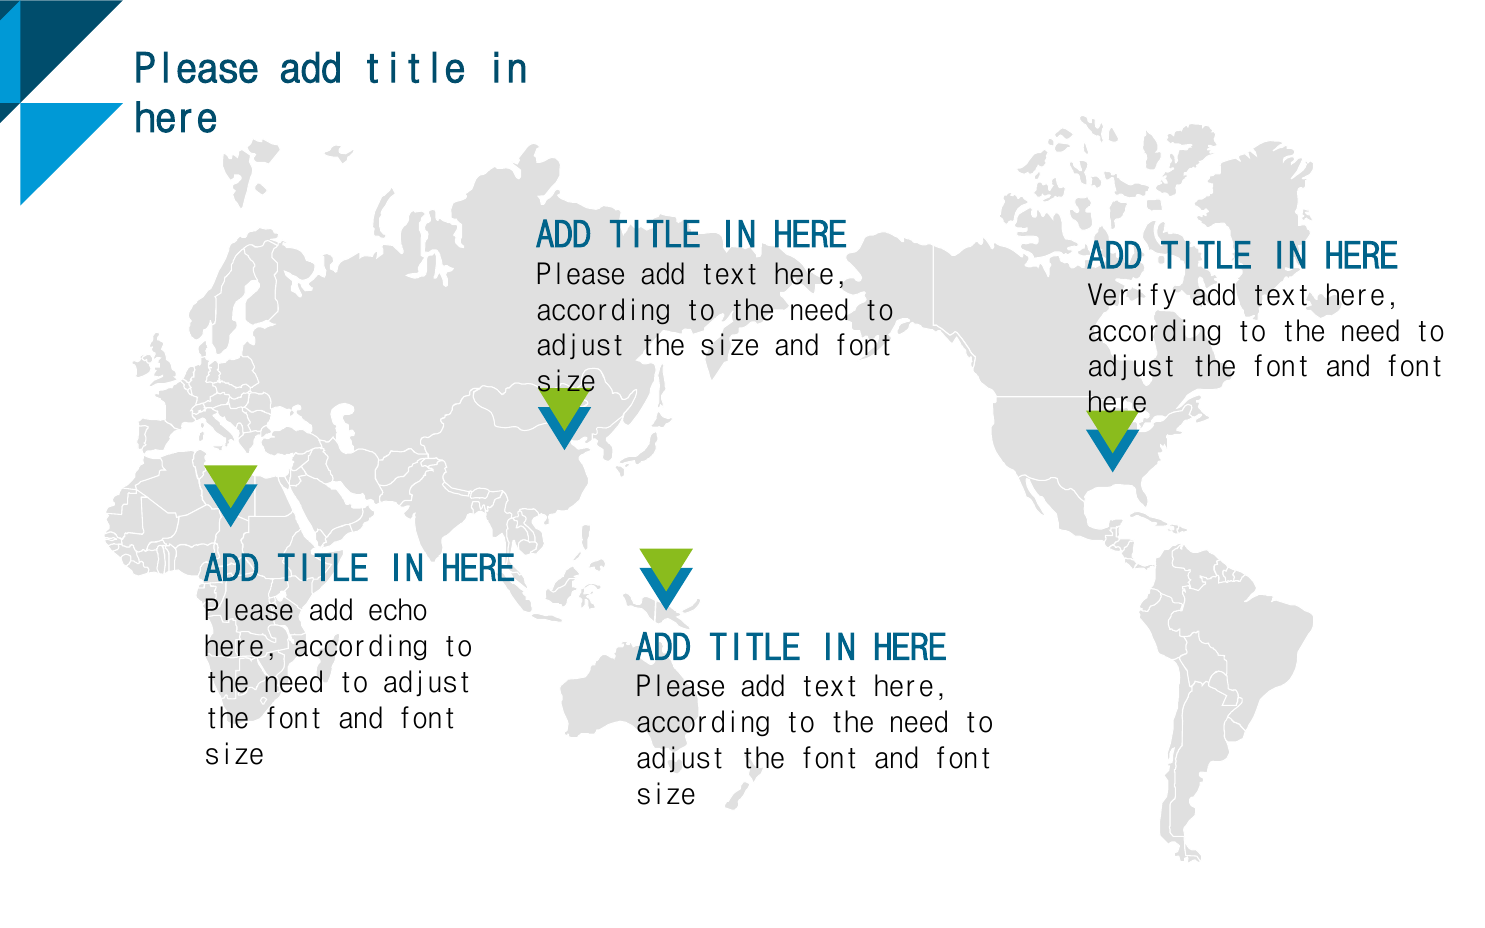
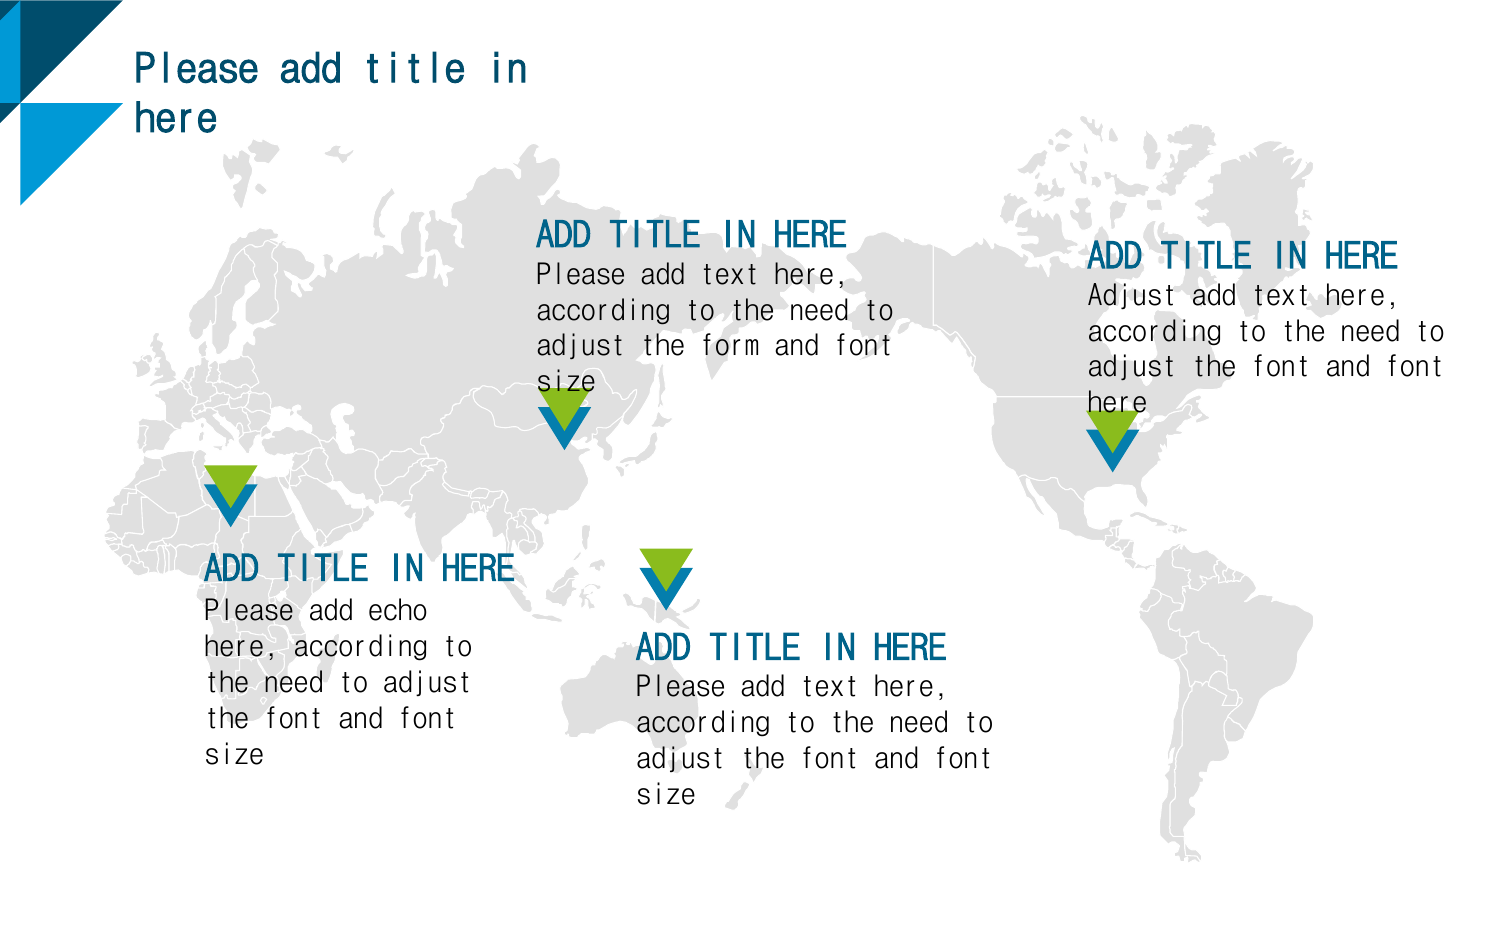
Verify: Verify -> Adjust (1132, 296)
the size: size -> form (730, 346)
